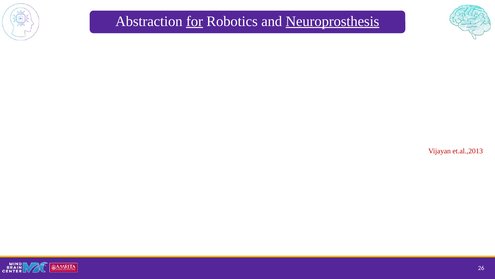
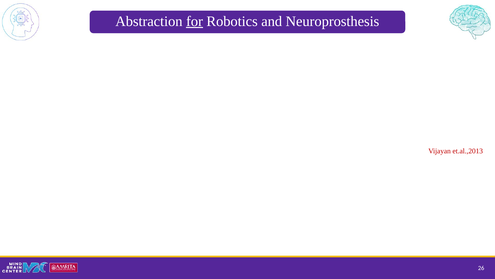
Neuroprosthesis underline: present -> none (332, 21)
